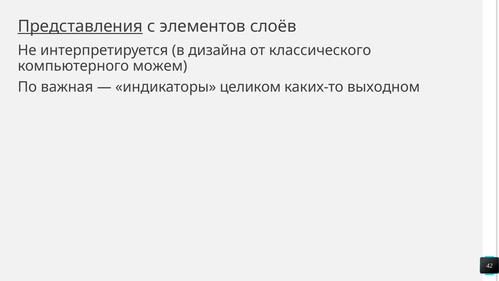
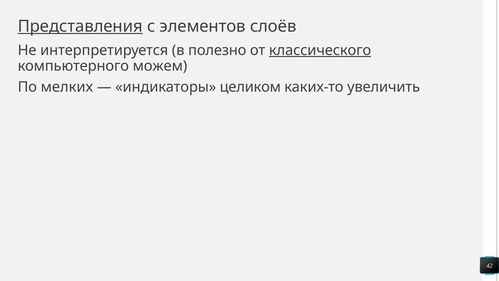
дизайна: дизайна -> полезно (217, 50)
классического underline: none -> present (320, 50)
важная: важная -> мелких (67, 87)
выходном: выходном -> увеличить (384, 87)
